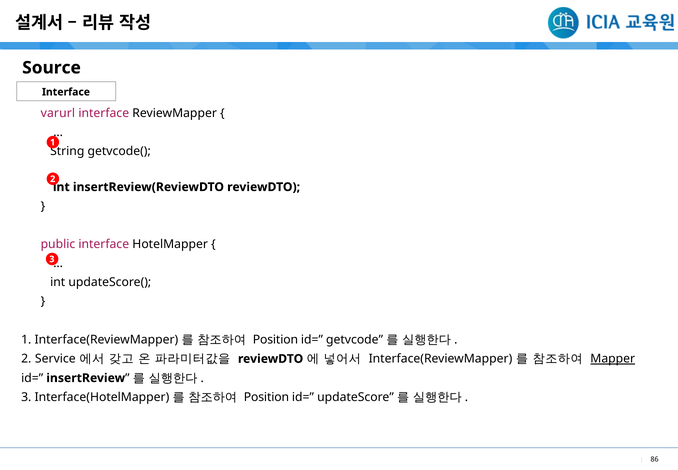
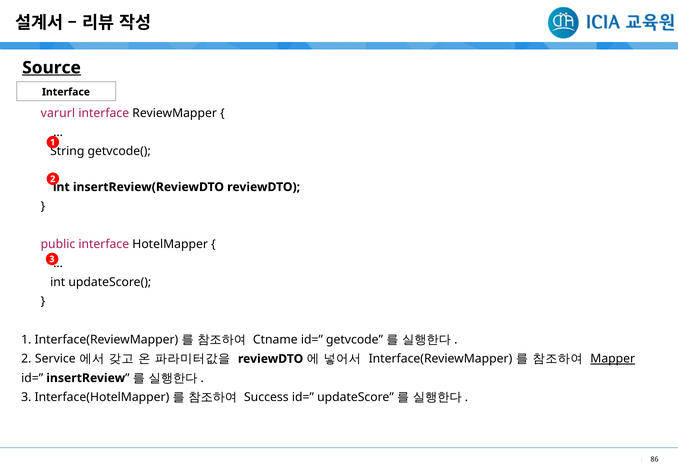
Source underline: none -> present (52, 68)
Position: Position -> Ctname (275, 339)
Position: Position -> Success (266, 397)
